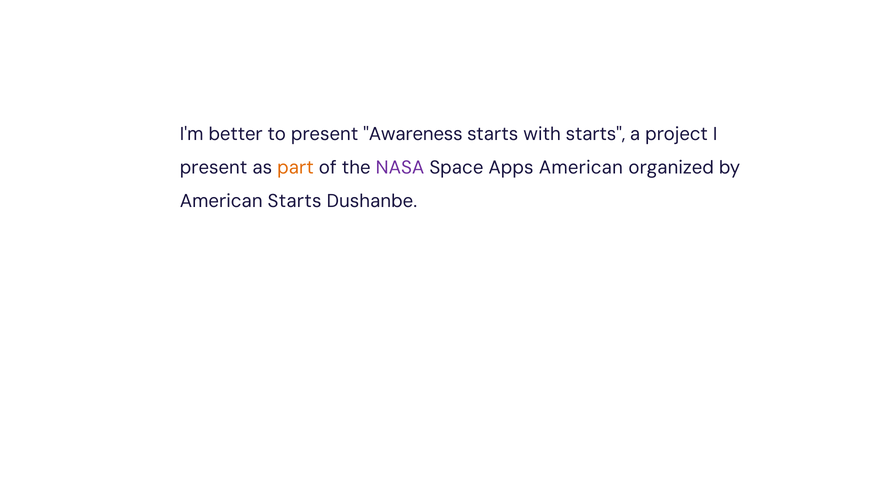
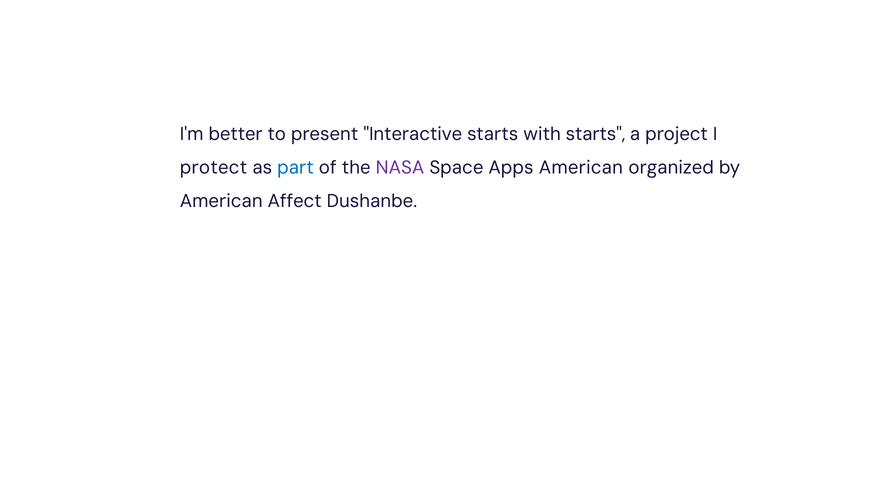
Awareness: Awareness -> Interactive (413, 134)
present: present -> protect (213, 168)
part colour: orange -> blue (296, 168)
American Starts: Starts -> Affect (295, 201)
